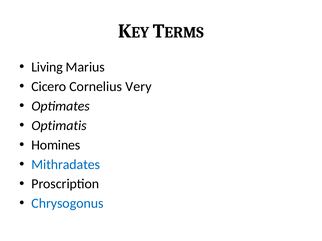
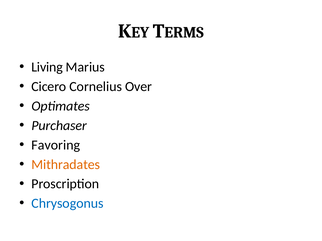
Very: Very -> Over (139, 87)
Optimatis: Optimatis -> Purchaser (59, 126)
Homines: Homines -> Favoring (56, 145)
Mithradates colour: blue -> orange (66, 165)
